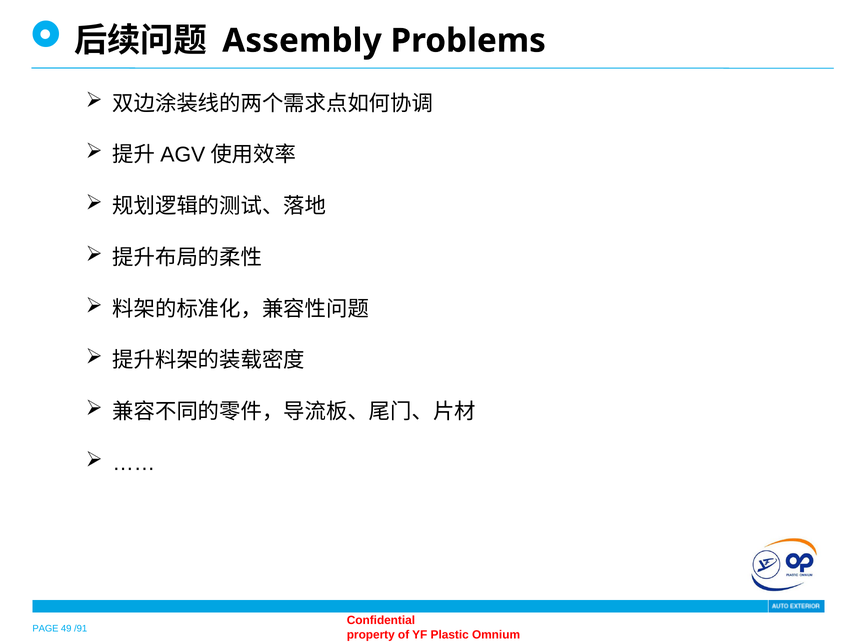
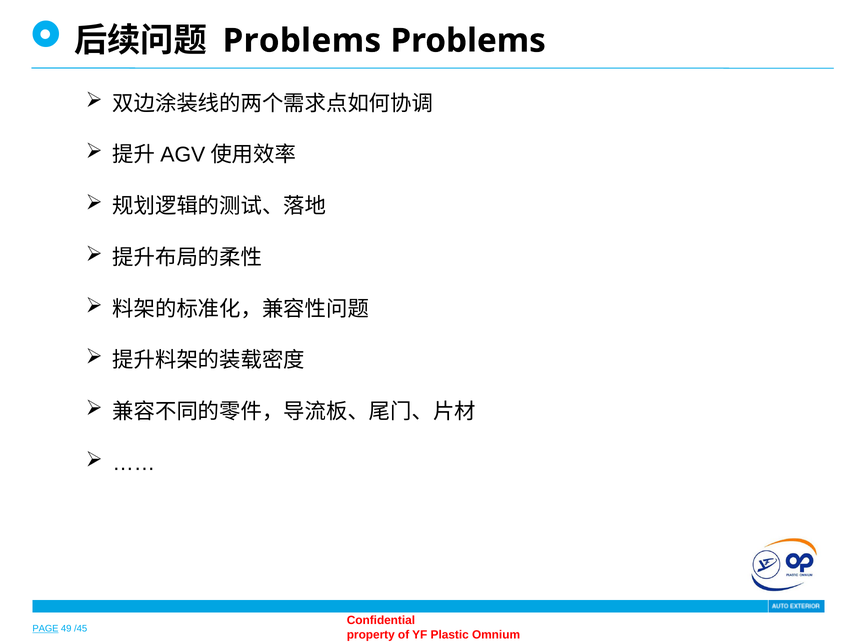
Assembly: Assembly -> Problems (302, 41)
PAGE underline: none -> present (46, 628)
/91: /91 -> /45 (81, 628)
